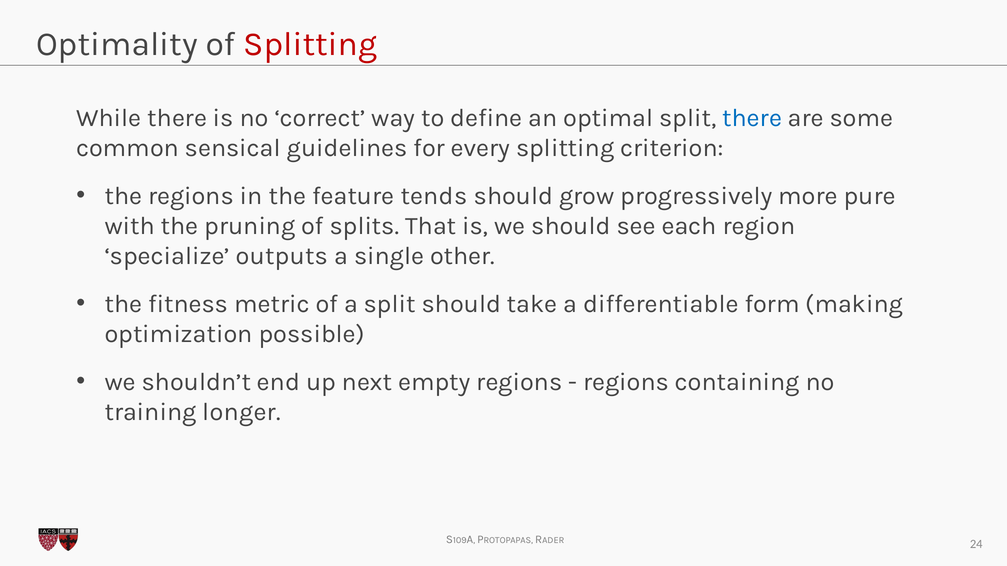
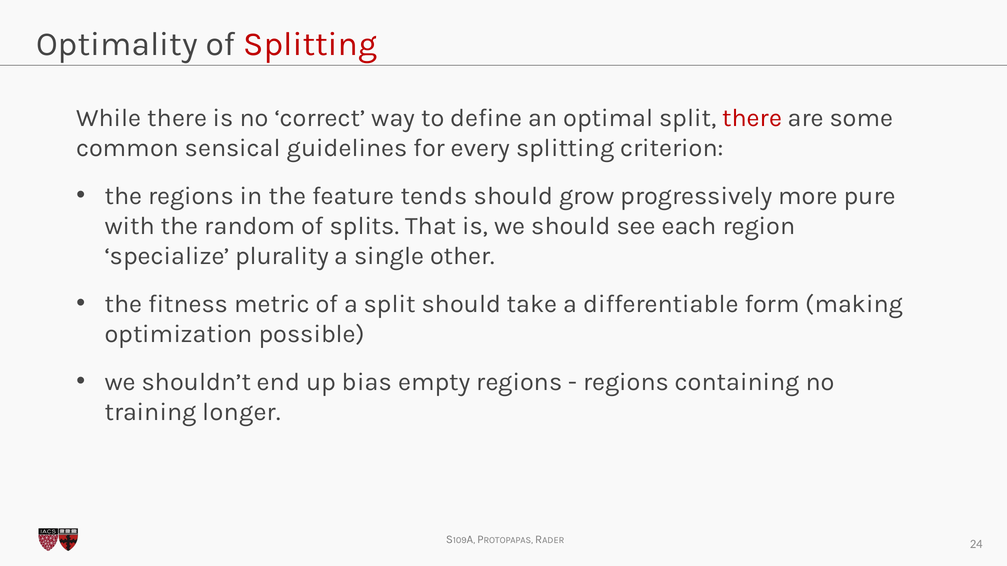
there colour: blue -> red (752, 118)
pruning: pruning -> random (250, 226)
outputs: outputs -> plurality (282, 256)
next: next -> bias (367, 382)
